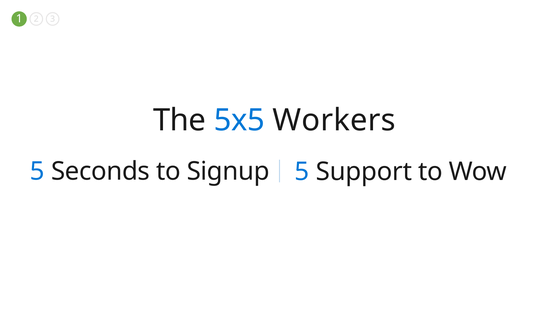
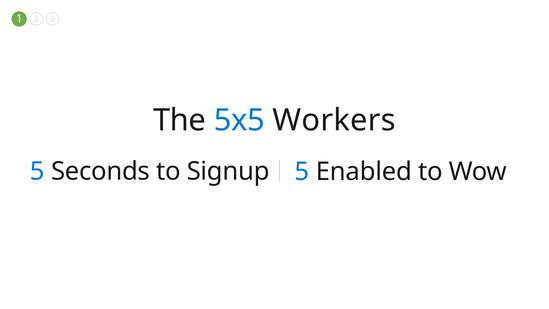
Support: Support -> Enabled (364, 172)
